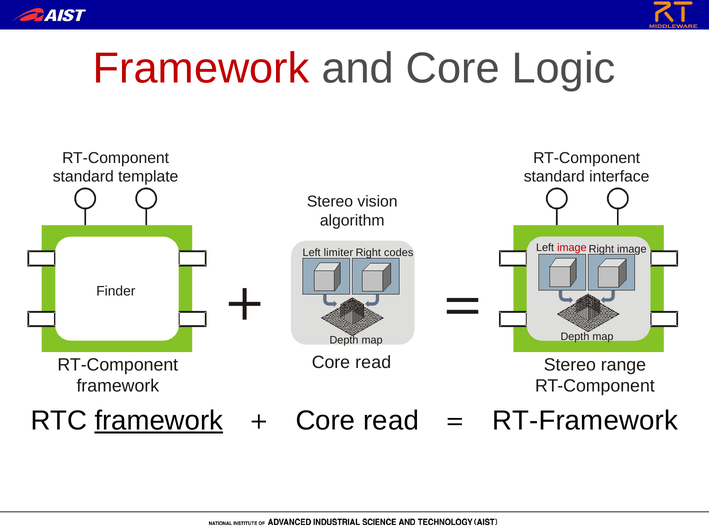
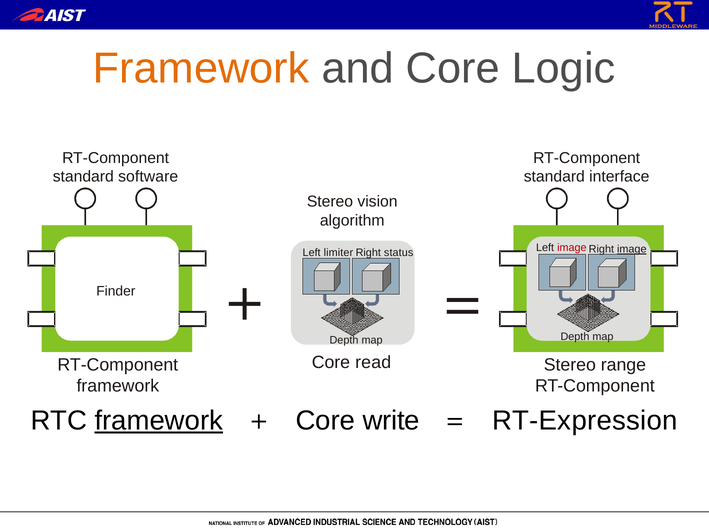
Framework colour: red -> orange (201, 69)
template: template -> software (148, 177)
image underline: none -> present (632, 249)
codes: codes -> status (399, 252)
read: read -> write (391, 420)
RT-Framework: RT-Framework -> RT-Expression (585, 420)
